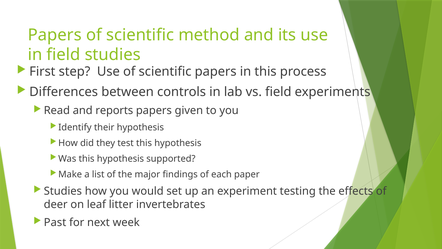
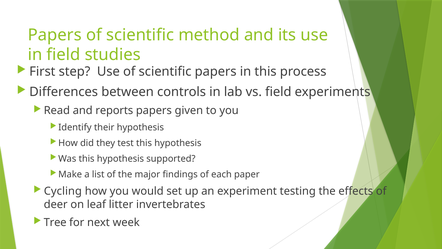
Studies: Studies -> Cycling (63, 191)
Past: Past -> Tree (55, 222)
